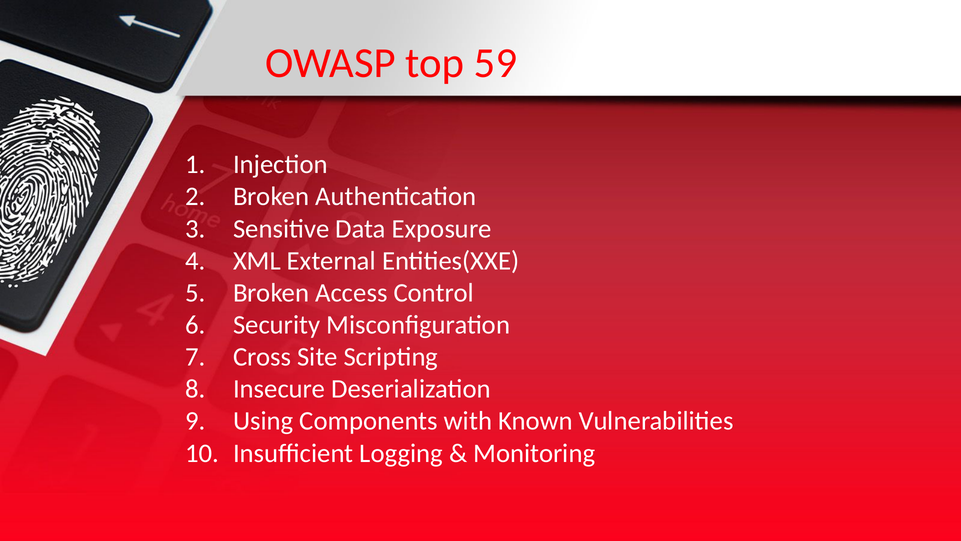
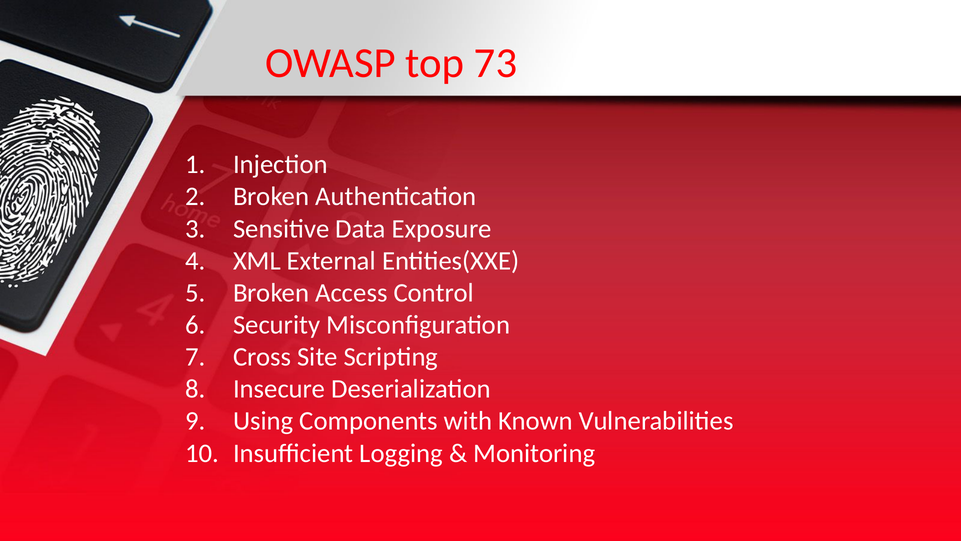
59: 59 -> 73 (496, 63)
